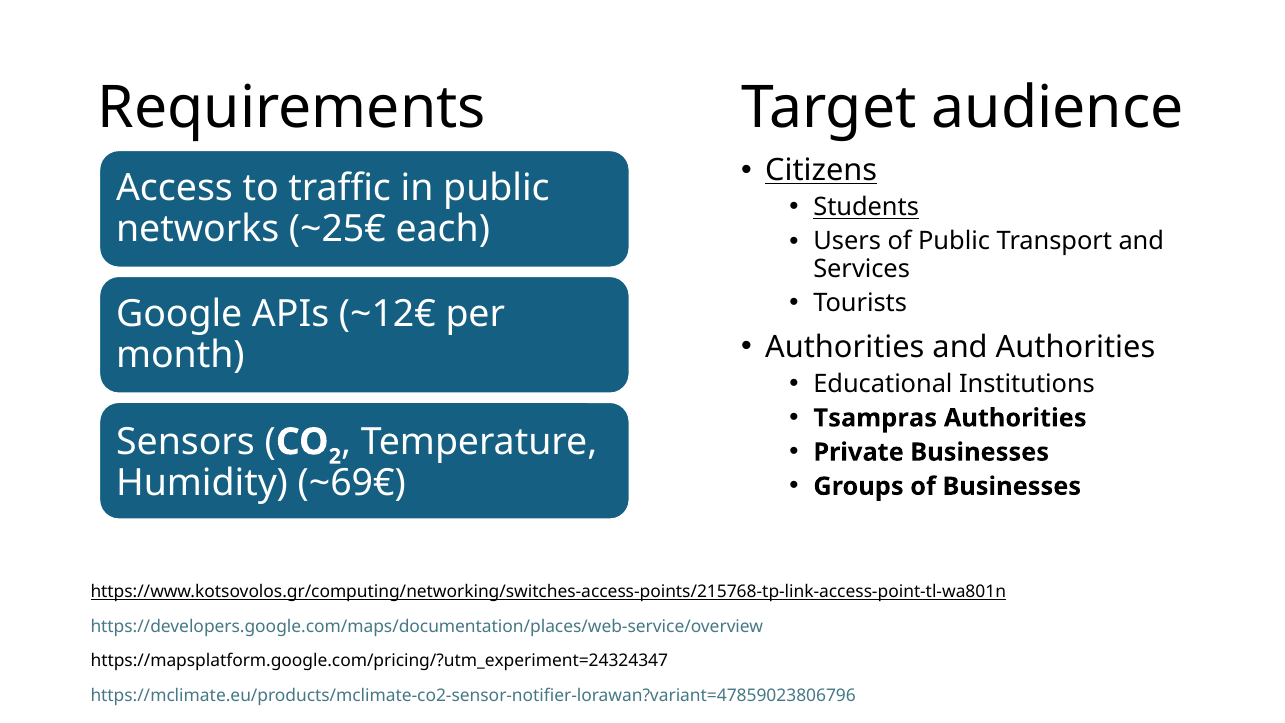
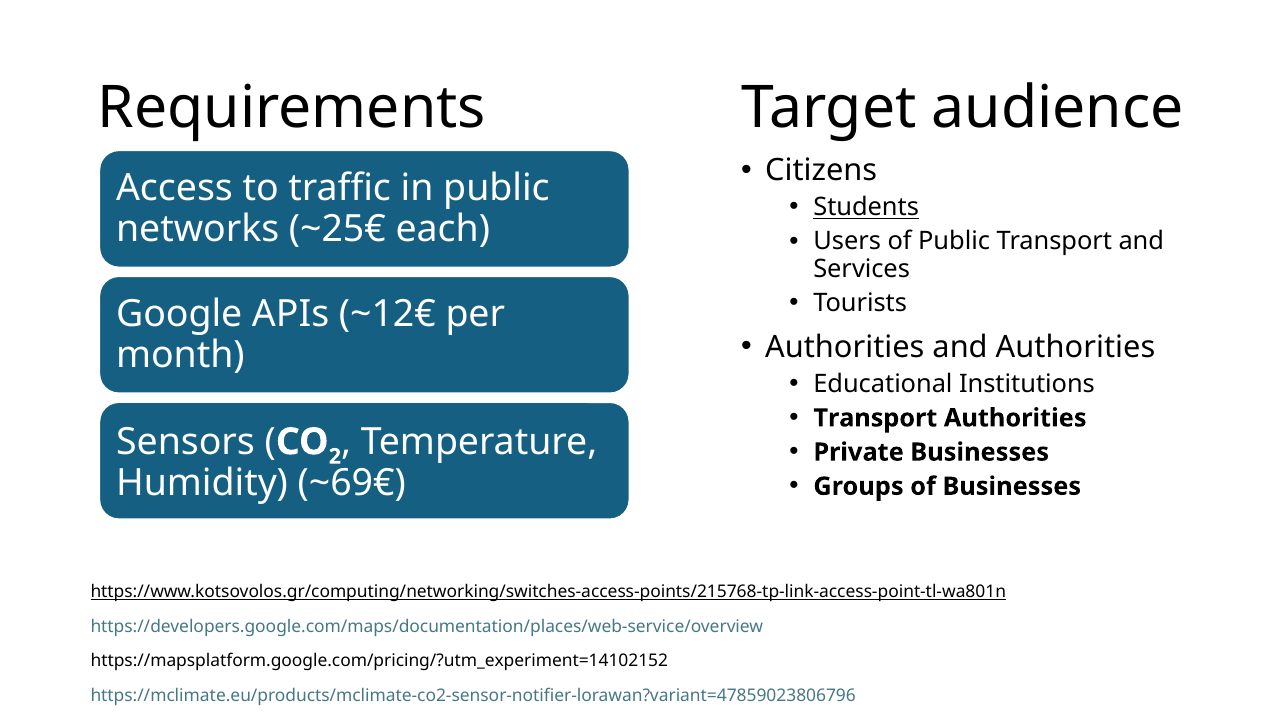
Citizens underline: present -> none (821, 170)
Tsampras: Tsampras -> Transport (875, 418)
https://mapsplatform.google.com/pricing/?utm_experiment=24324347: https://mapsplatform.google.com/pricing/?utm_experiment=24324347 -> https://mapsplatform.google.com/pricing/?utm_experiment=14102152 (379, 661)
